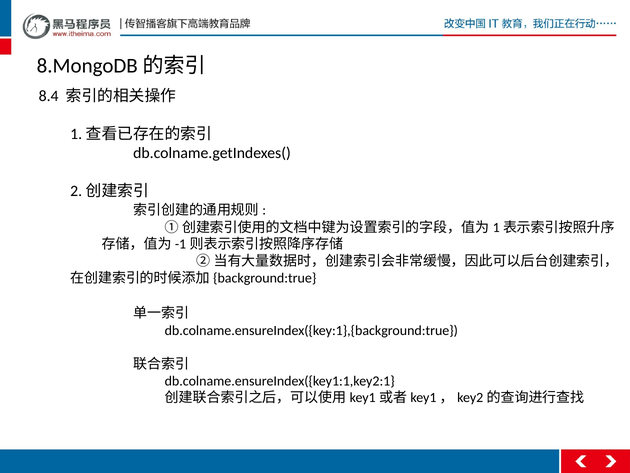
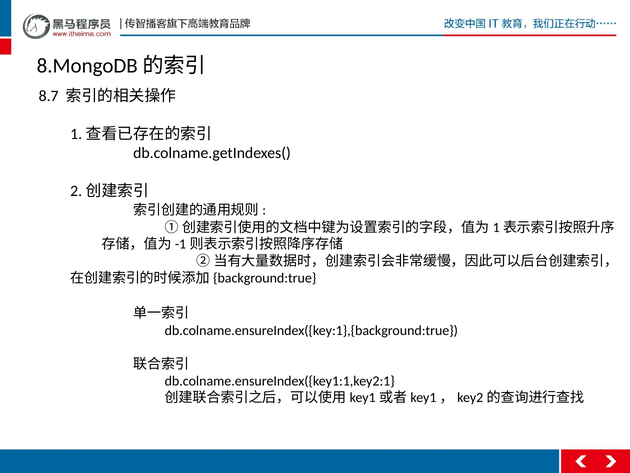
8.4: 8.4 -> 8.7 (49, 96)
